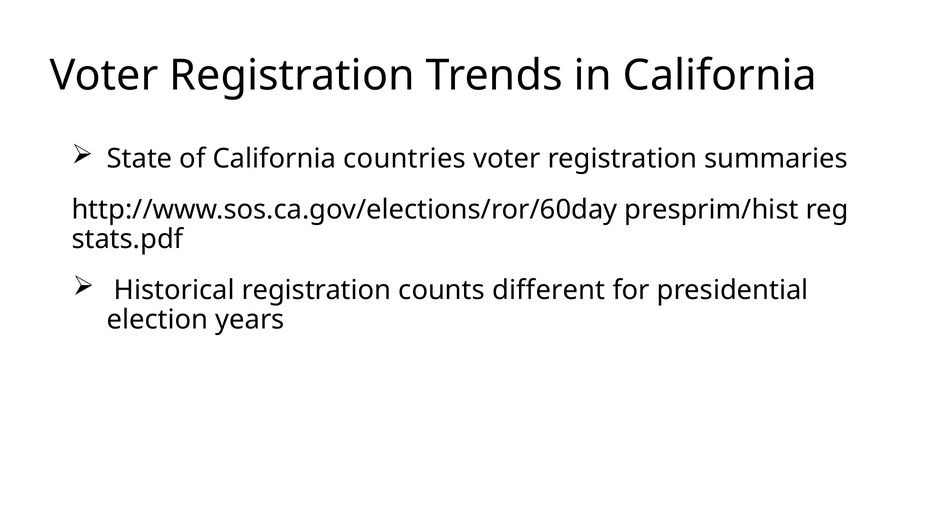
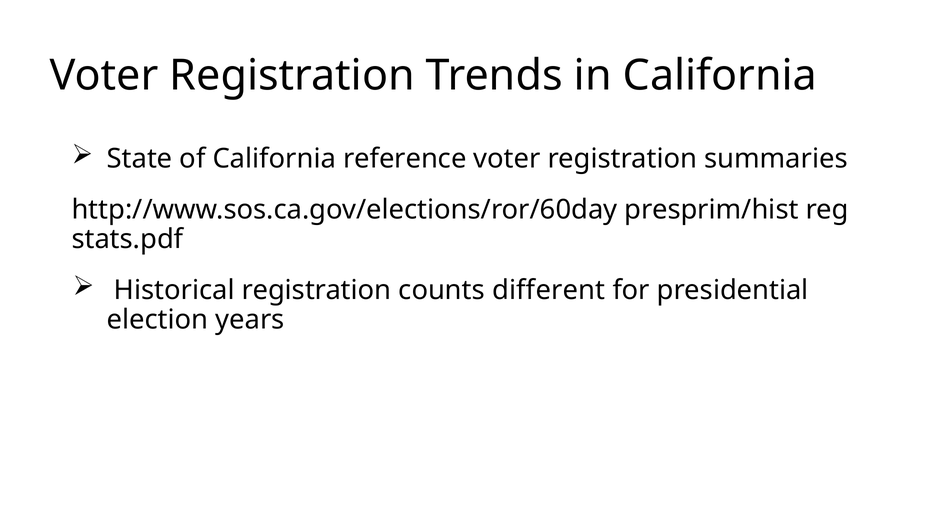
countries: countries -> reference (405, 159)
